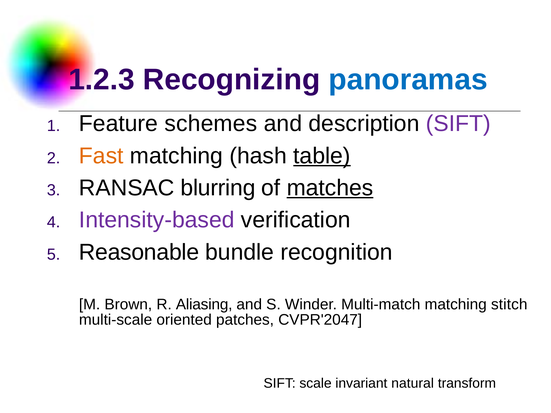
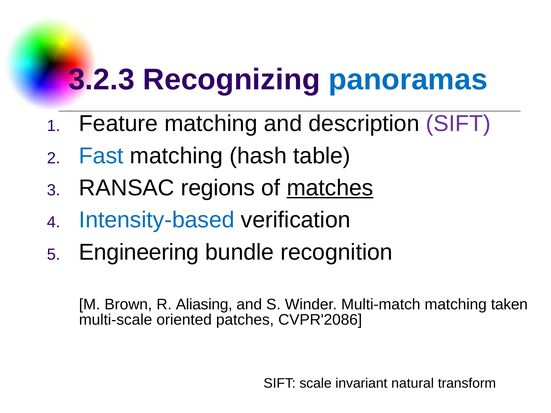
1.2.3: 1.2.3 -> 3.2.3 (102, 80)
Feature schemes: schemes -> matching (211, 124)
Fast colour: orange -> blue (101, 156)
table underline: present -> none (322, 156)
blurring: blurring -> regions (218, 188)
Intensity-based colour: purple -> blue (157, 220)
Reasonable: Reasonable -> Engineering (139, 252)
stitch: stitch -> taken (509, 305)
CVPR'2047: CVPR'2047 -> CVPR'2086 (320, 320)
